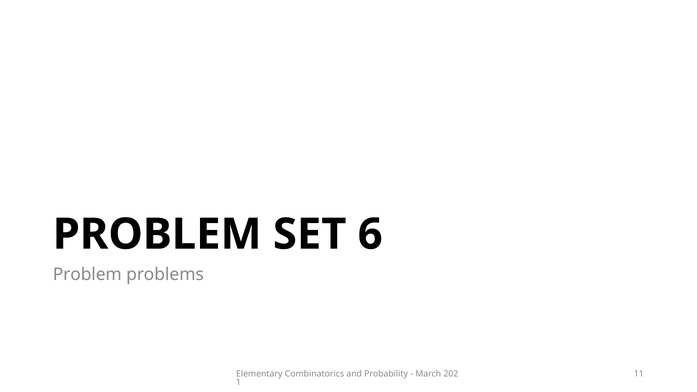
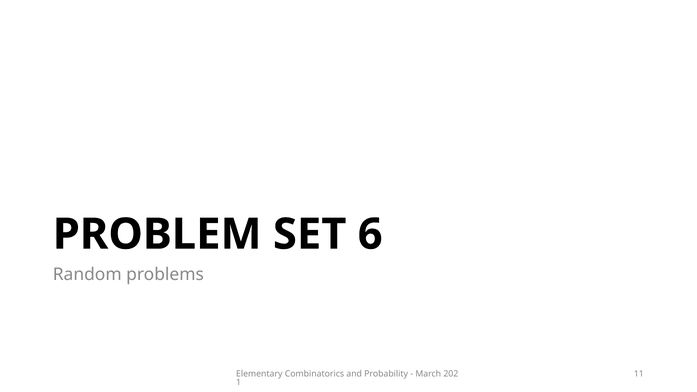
Problem: Problem -> Random (87, 274)
